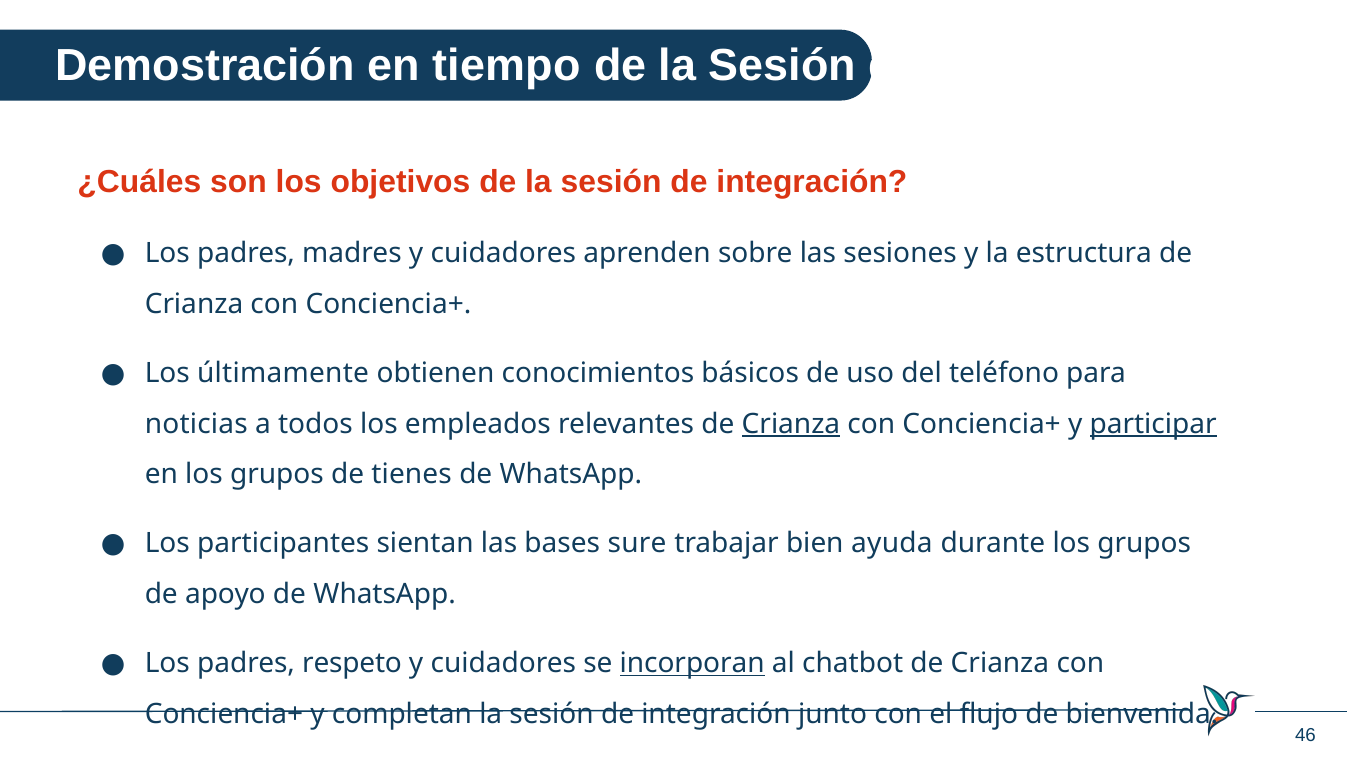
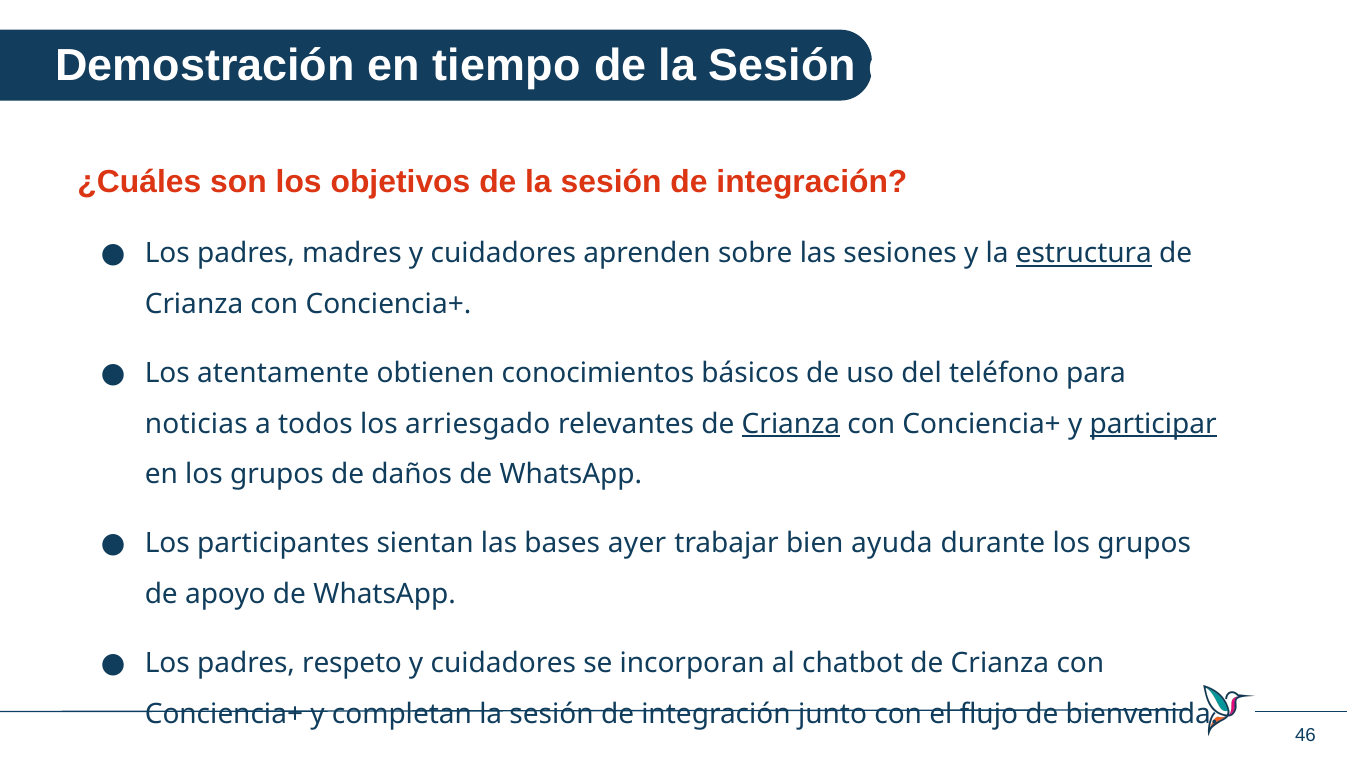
estructura underline: none -> present (1084, 254)
últimamente: últimamente -> atentamente (283, 373)
empleados: empleados -> arriesgado (478, 424)
tienes: tienes -> daños (412, 474)
sure: sure -> ayer (637, 543)
incorporan underline: present -> none (692, 663)
